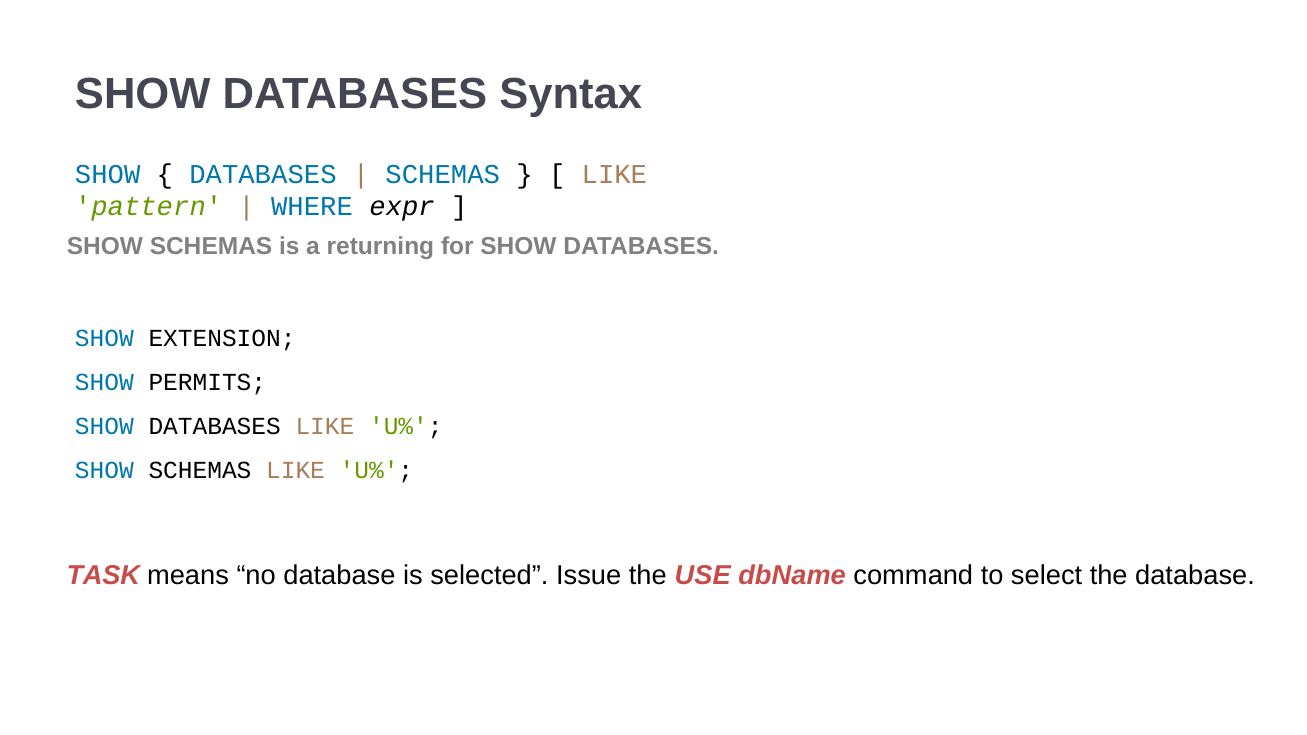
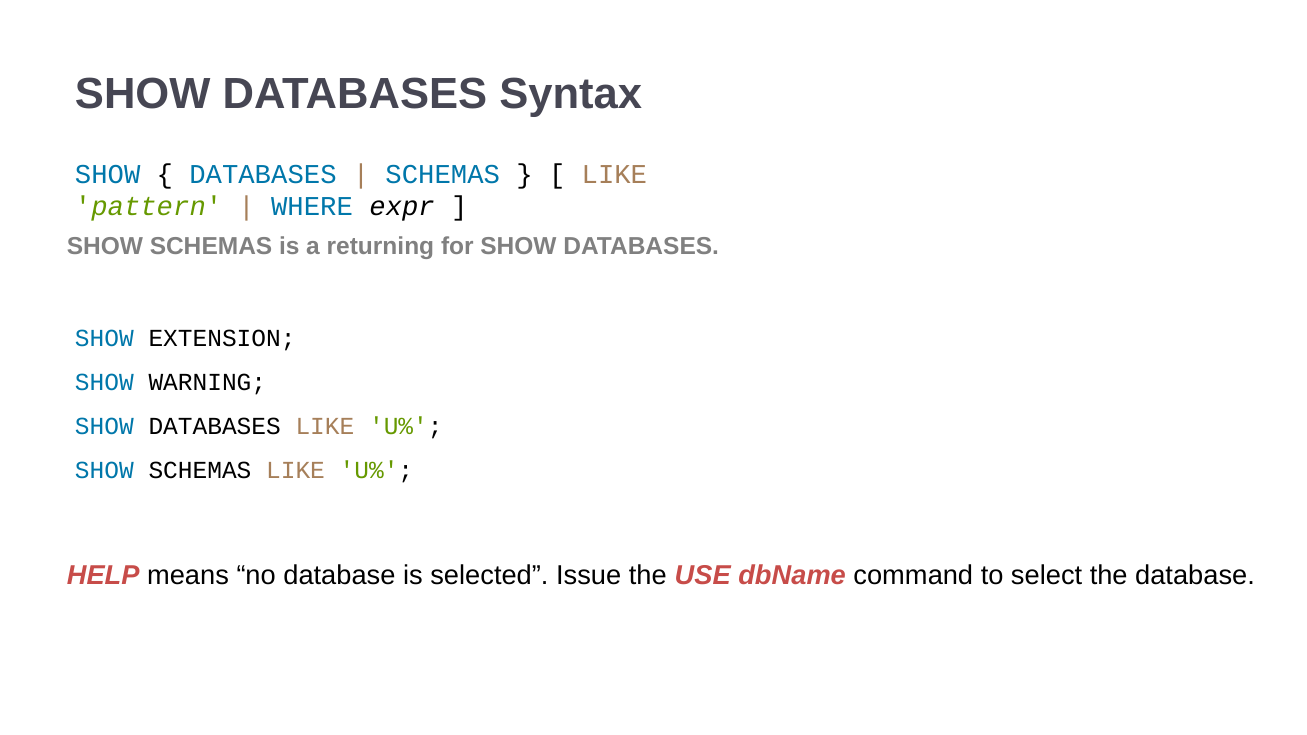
PERMITS: PERMITS -> WARNING (207, 382)
TASK: TASK -> HELP (103, 575)
